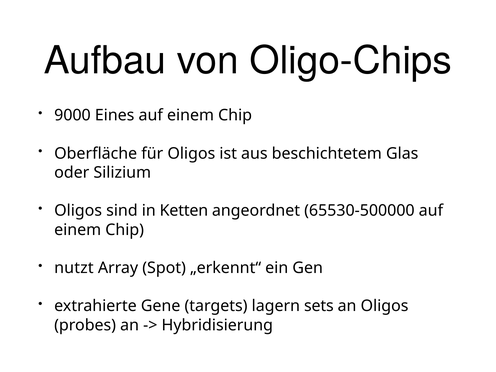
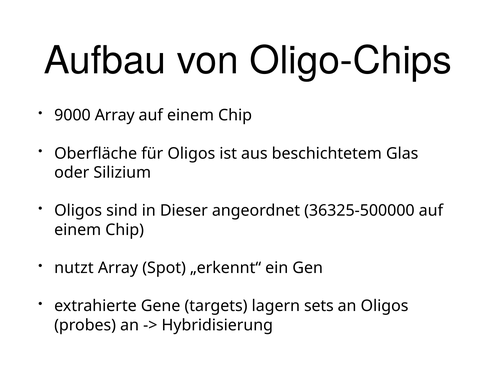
9000 Eines: Eines -> Array (115, 115)
Ketten: Ketten -> Dieser (184, 211)
65530-500000: 65530-500000 -> 36325-500000 (359, 211)
